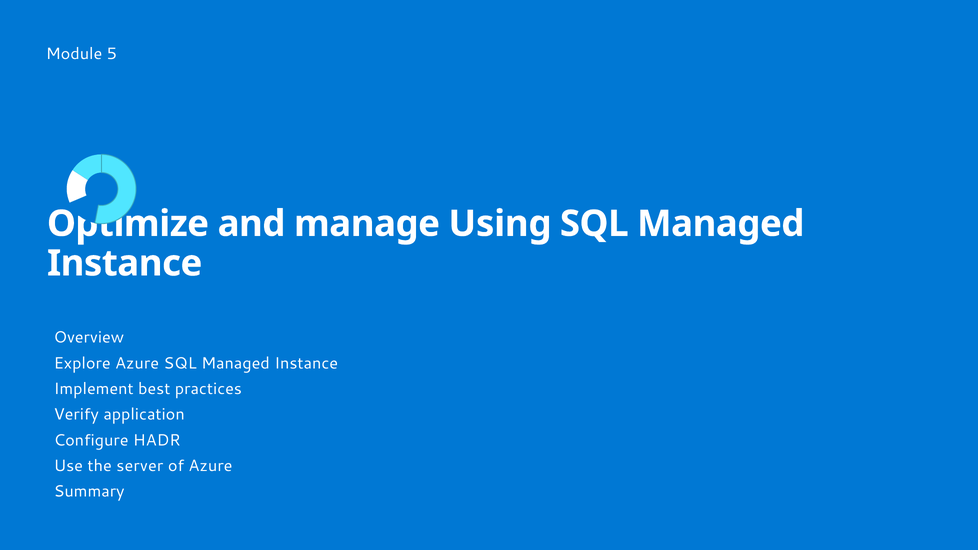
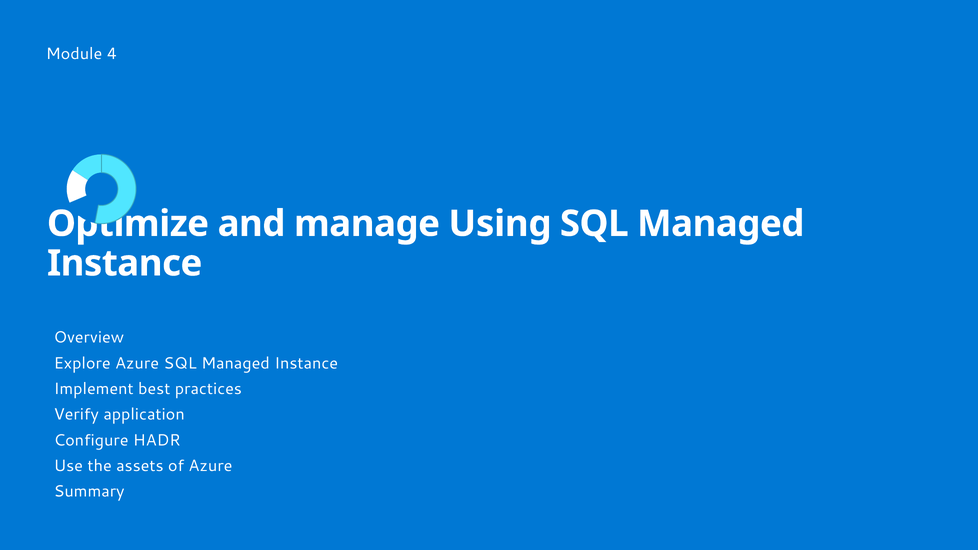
5: 5 -> 4 (112, 54)
server: server -> assets (140, 466)
